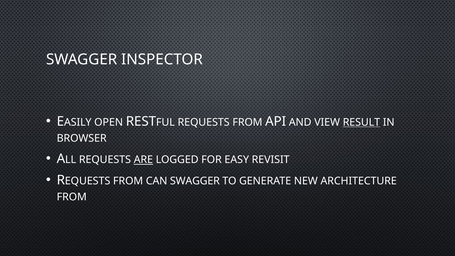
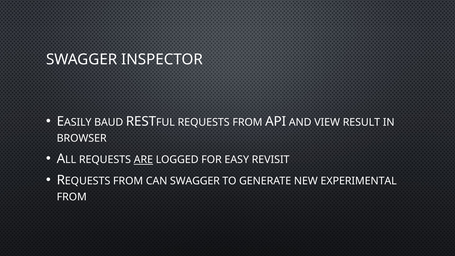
OPEN: OPEN -> BAUD (109, 122)
RESULT underline: present -> none (361, 122)
ARCHITECTURE: ARCHITECTURE -> EXPERIMENTAL (359, 181)
